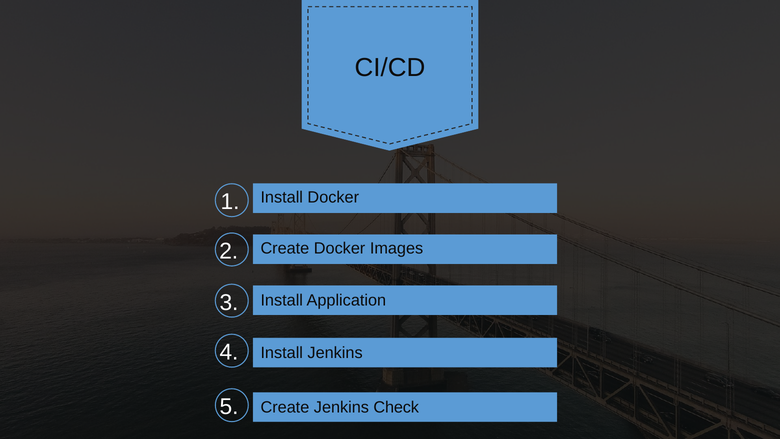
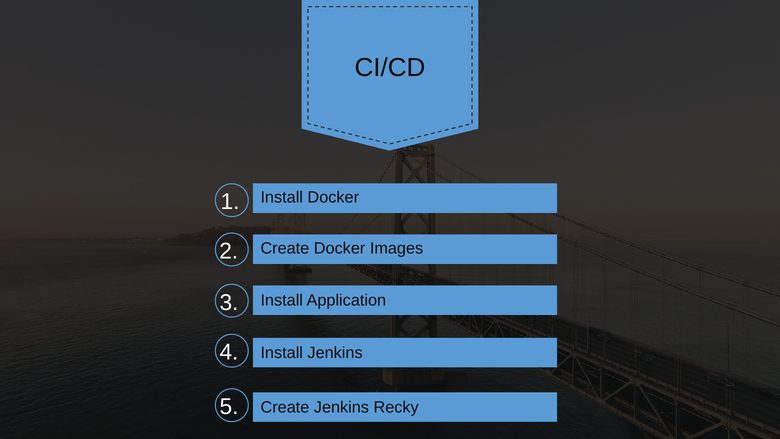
Check: Check -> Recky (396, 407)
